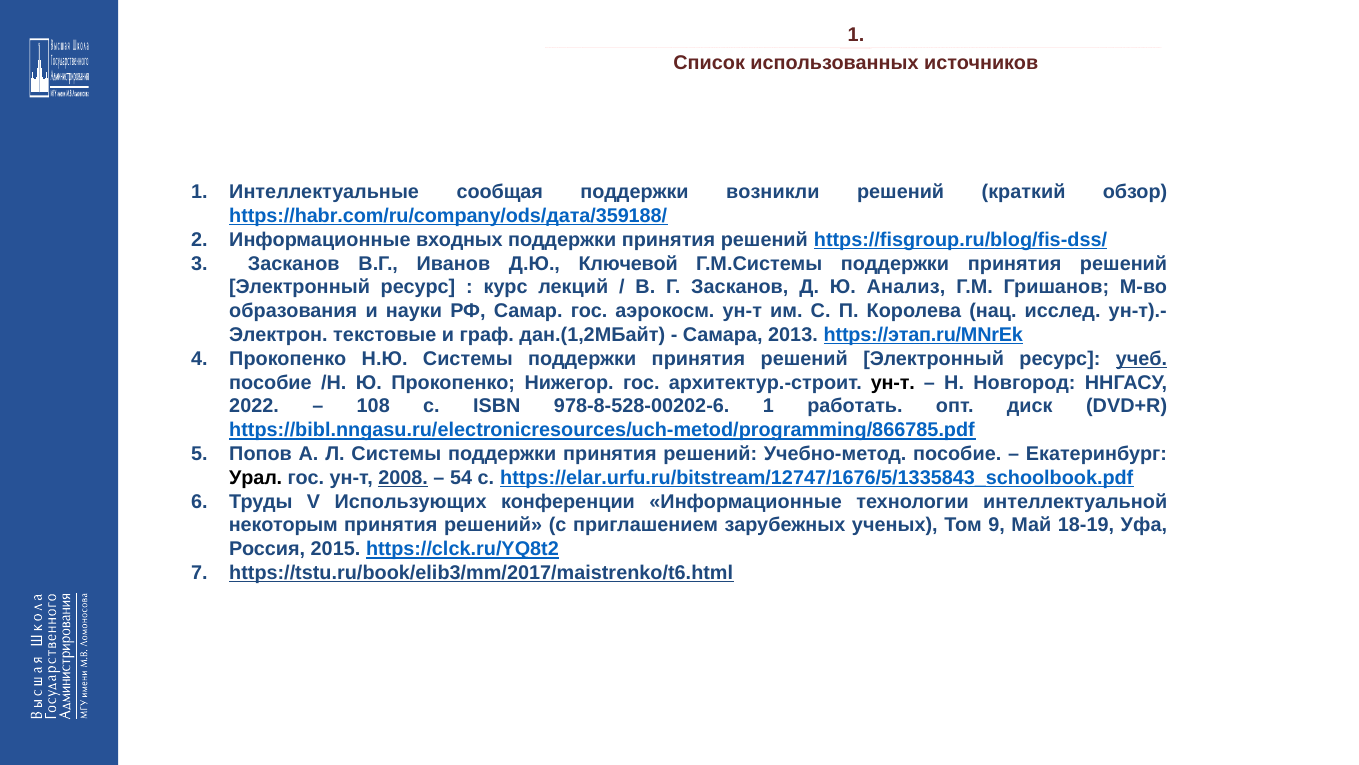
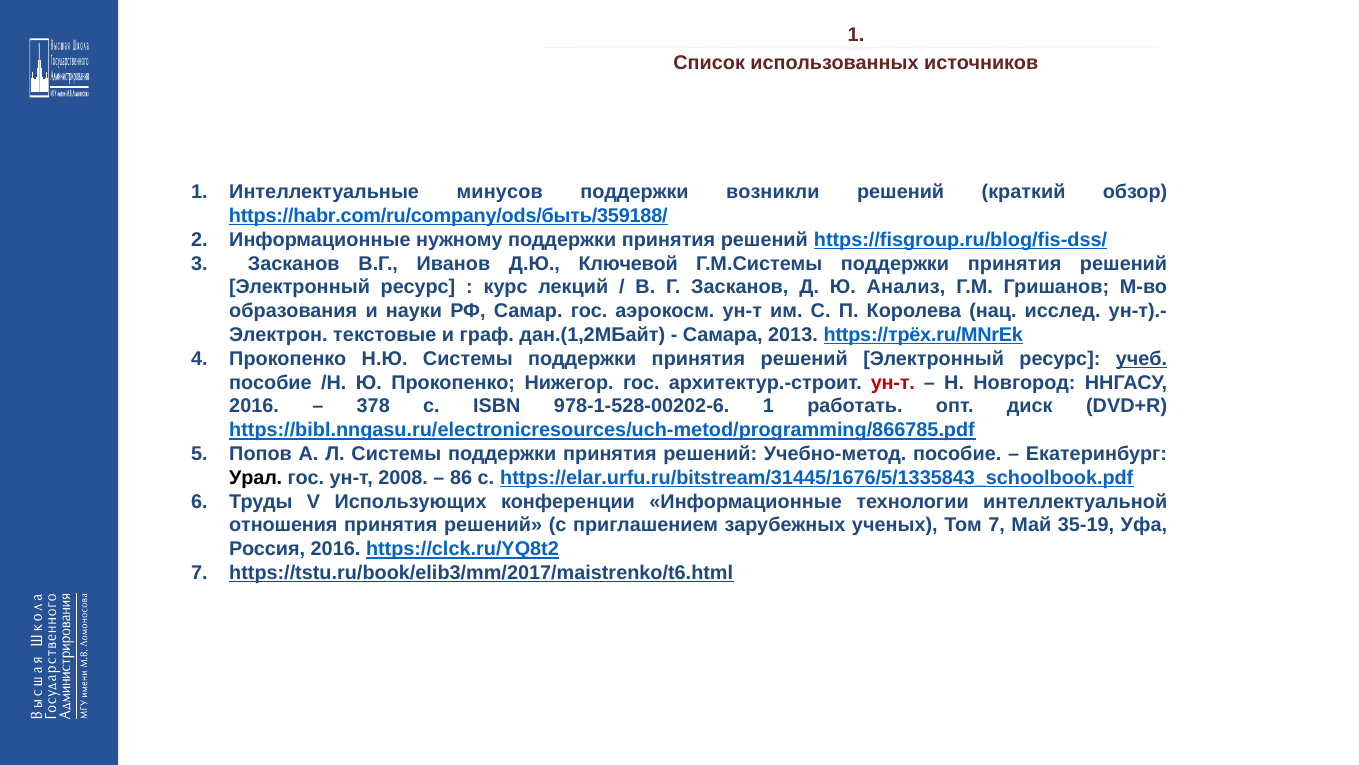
сообщая: сообщая -> минусов (500, 192)
https://habr.com/ru/company/ods/дата/359188/: https://habr.com/ru/company/ods/дата/359188/ -> https://habr.com/ru/company/ods/быть/359188/ (448, 216)
входных: входных -> нужному (459, 239)
https://этап.ru/MNrEk: https://этап.ru/MNrEk -> https://трёх.ru/MNrEk (923, 335)
ун-т colour: black -> red (893, 382)
2022: 2022 -> 2016 (254, 406)
108: 108 -> 378 (373, 406)
978-8-528-00202-6: 978-8-528-00202-6 -> 978-1-528-00202-6 (642, 406)
2008 underline: present -> none (403, 477)
54: 54 -> 86 (461, 477)
https://elar.urfu.ru/bitstream/12747/1676/5/1335843_schoolbook.pdf: https://elar.urfu.ru/bitstream/12747/1676/5/1335843_schoolbook.pdf -> https://elar.urfu.ru/bitstream/31445/1676/5/1335843_schoolbook.pdf (817, 477)
некоторым: некоторым -> отношения (283, 525)
Том 9: 9 -> 7 (997, 525)
18-19: 18-19 -> 35-19 (1086, 525)
Россия 2015: 2015 -> 2016 (336, 549)
